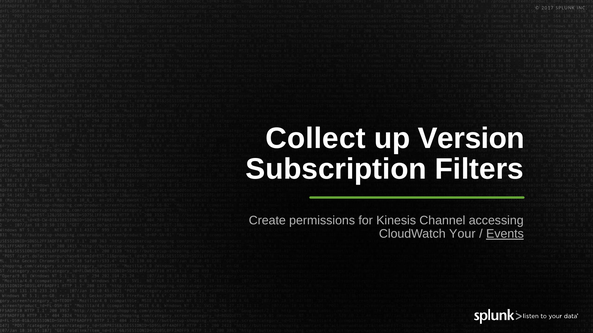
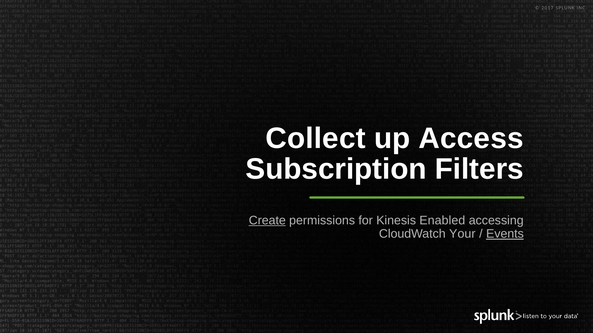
Version: Version -> Access (471, 139)
Create underline: none -> present (267, 221)
Channel: Channel -> Enabled (442, 221)
